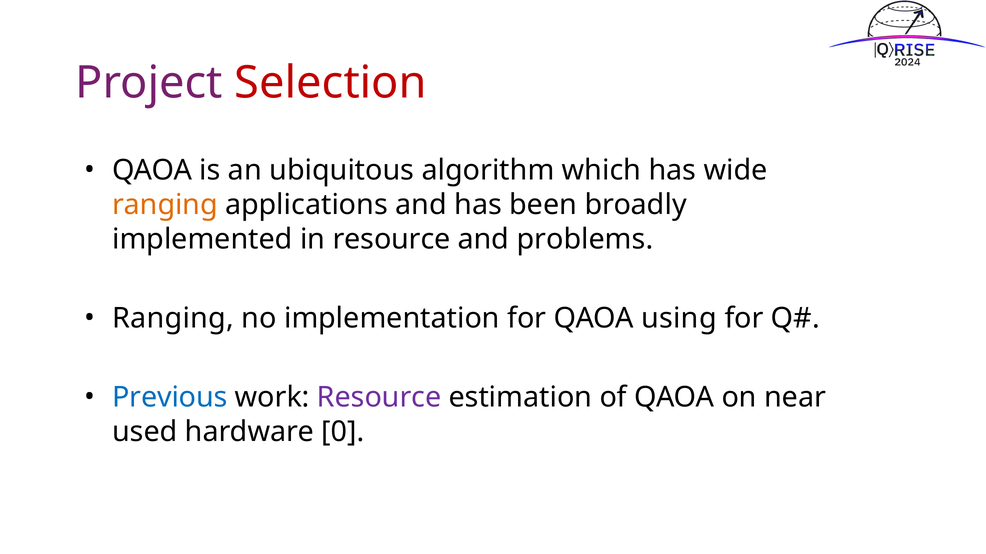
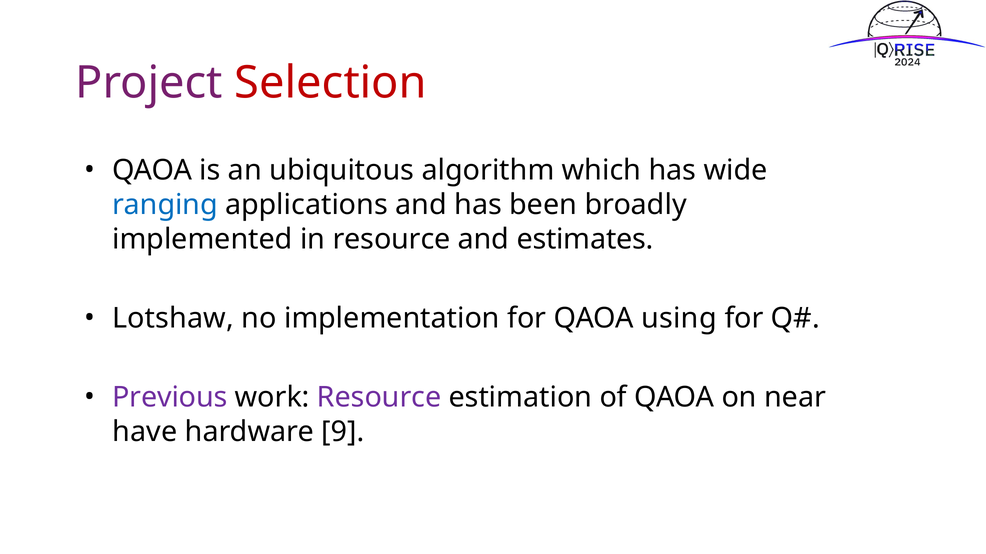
ranging colour: orange -> blue (165, 205)
problems: problems -> estimates (585, 239)
Ranging: Ranging -> Lotshaw (173, 319)
Previous colour: blue -> purple (170, 398)
used: used -> have (145, 432)
0: 0 -> 9 (343, 432)
